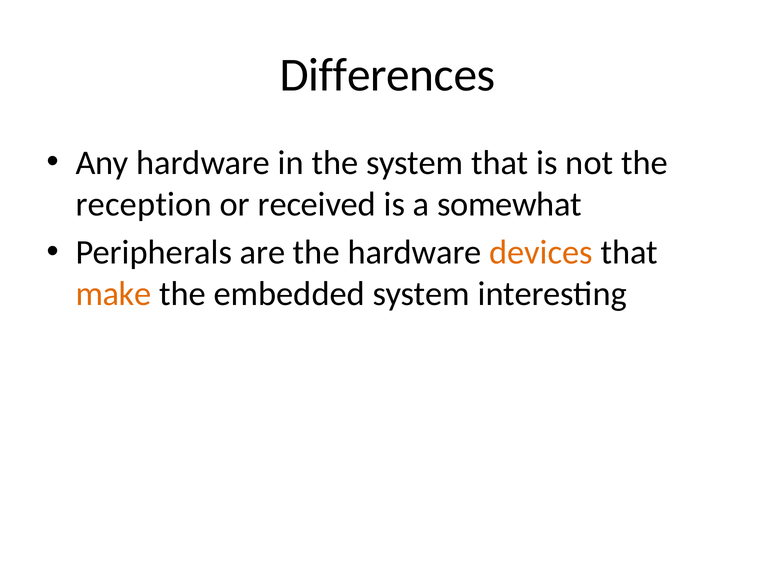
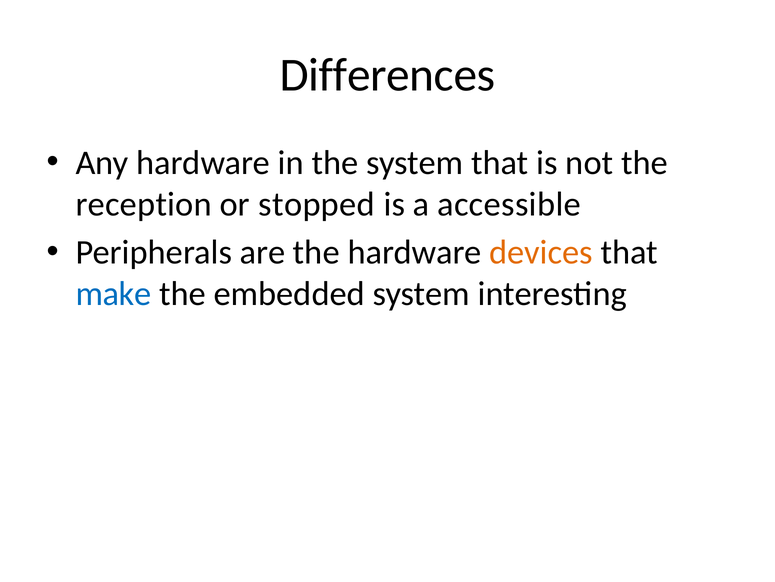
received: received -> stopped (317, 204)
somewhat: somewhat -> accessible (509, 204)
make colour: orange -> blue (114, 294)
